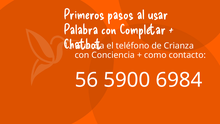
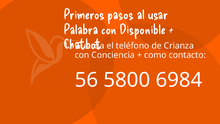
Completar: Completar -> Disponible (143, 30)
5900: 5900 -> 5800 (127, 80)
